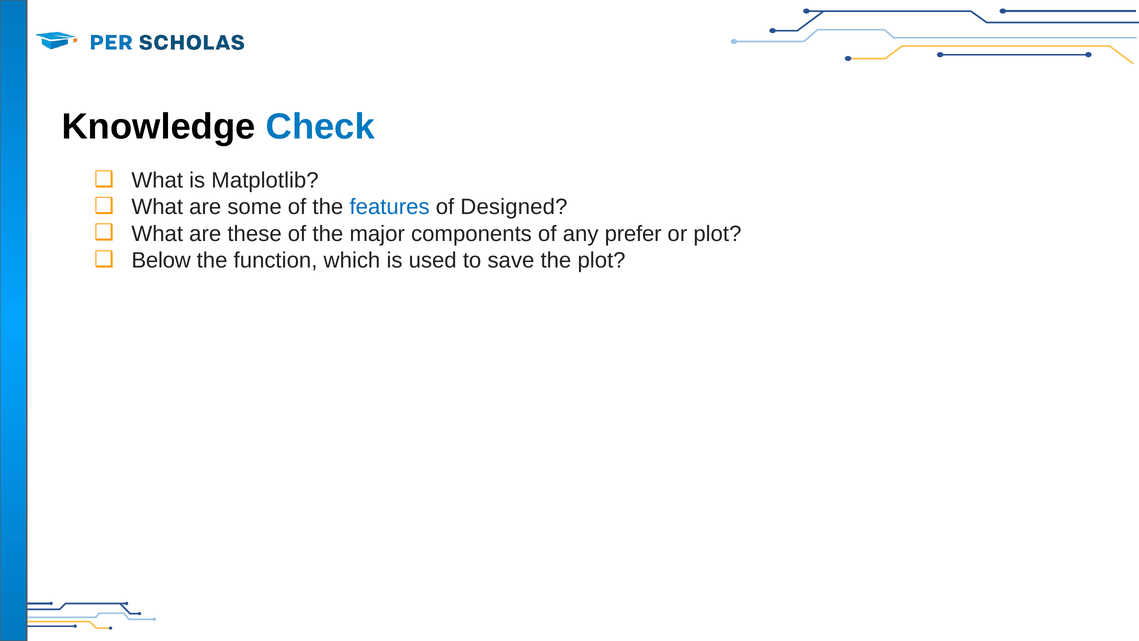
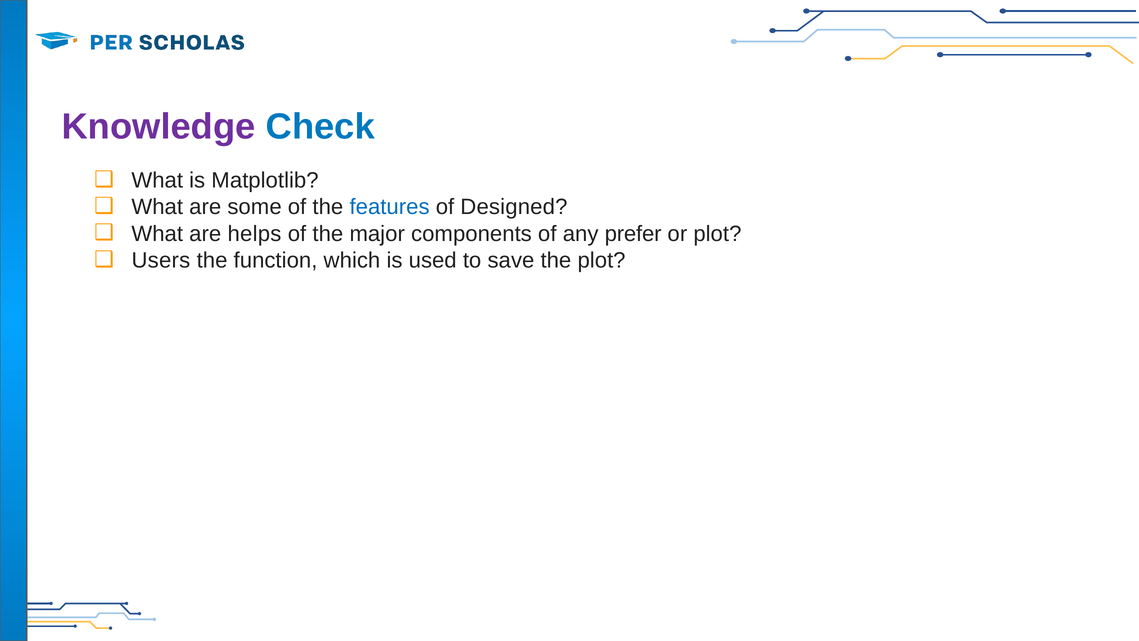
Knowledge colour: black -> purple (159, 126)
these: these -> helps (254, 234)
Below: Below -> Users (161, 260)
